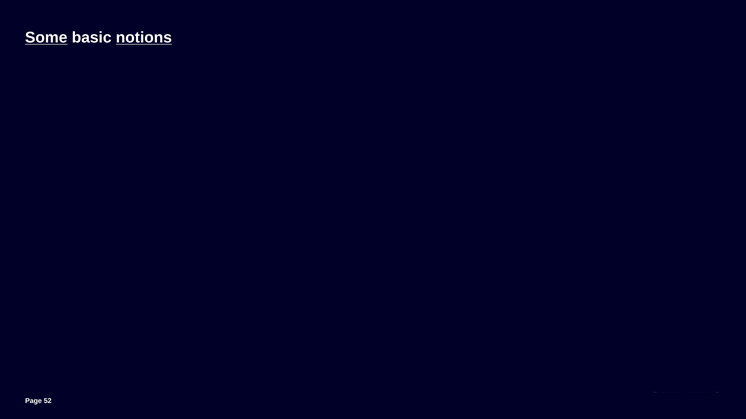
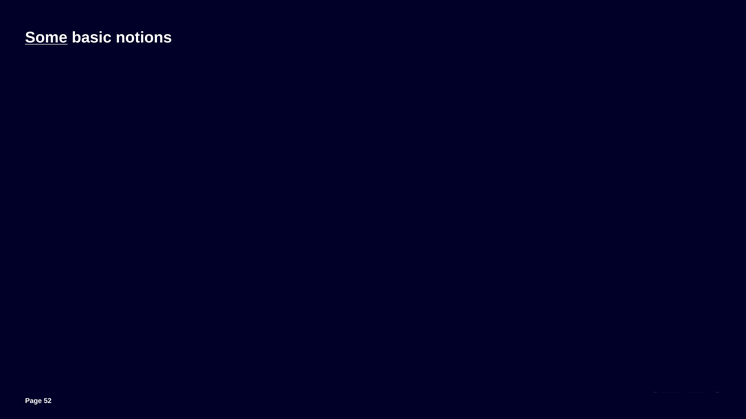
notions underline: present -> none (144, 38)
